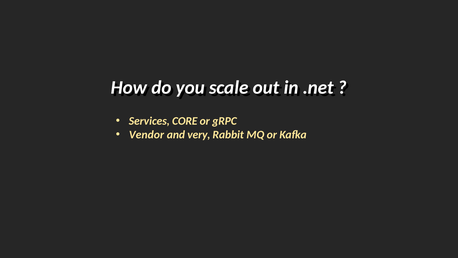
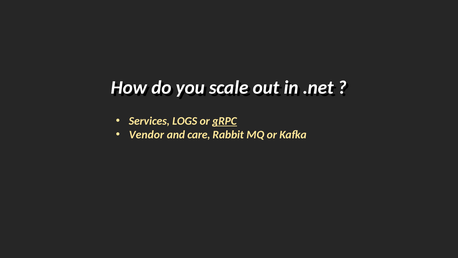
CORE: CORE -> LOGS (185, 121)
gRPC underline: none -> present (225, 121)
very: very -> care (199, 135)
